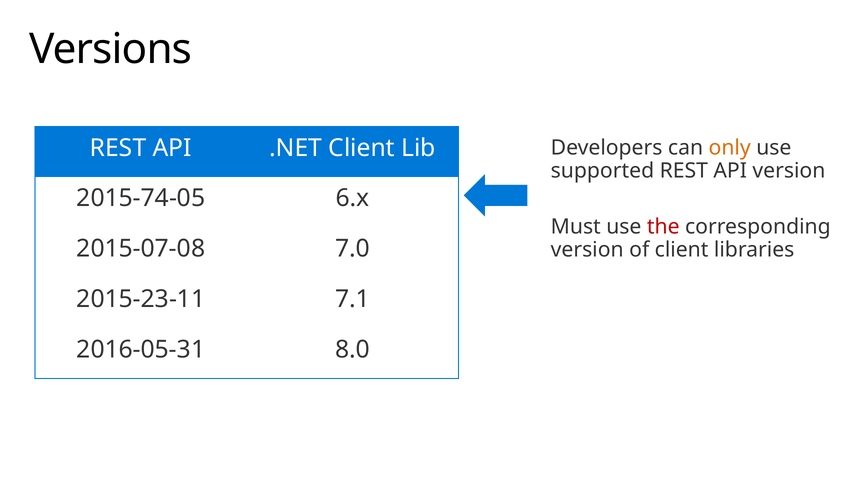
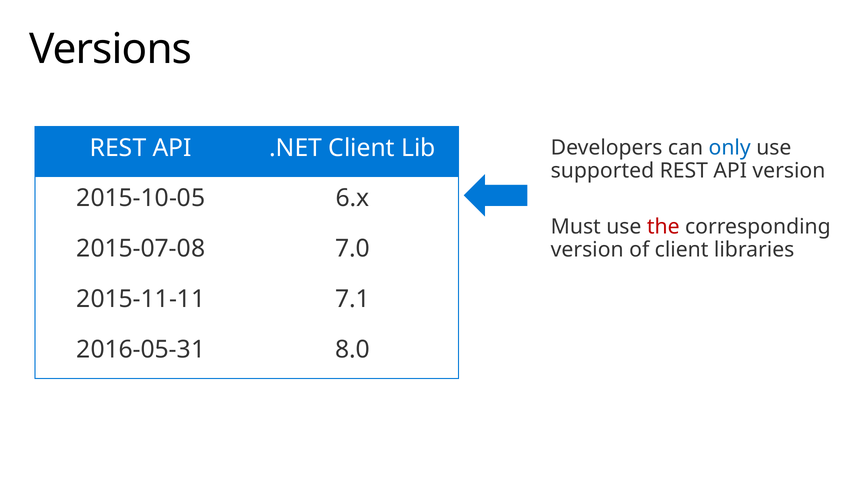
only colour: orange -> blue (730, 148)
2015-74-05: 2015-74-05 -> 2015-10-05 (141, 198)
2015-23-11: 2015-23-11 -> 2015-11-11 (141, 299)
